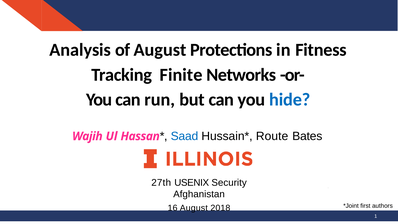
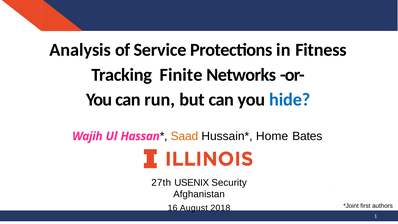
of August: August -> Service (160, 50)
Saad colour: blue -> orange (184, 136)
Route: Route -> Home (272, 136)
